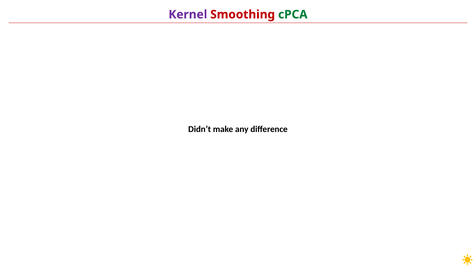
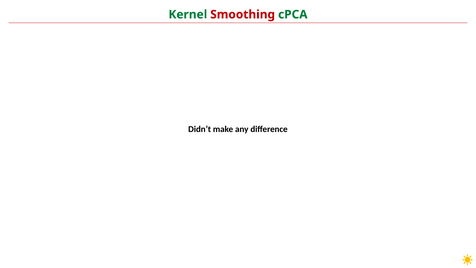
Kernel colour: purple -> green (188, 14)
